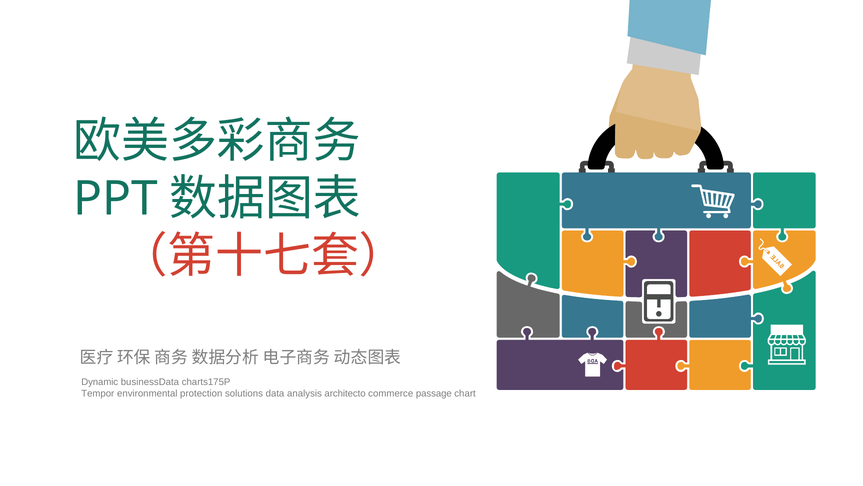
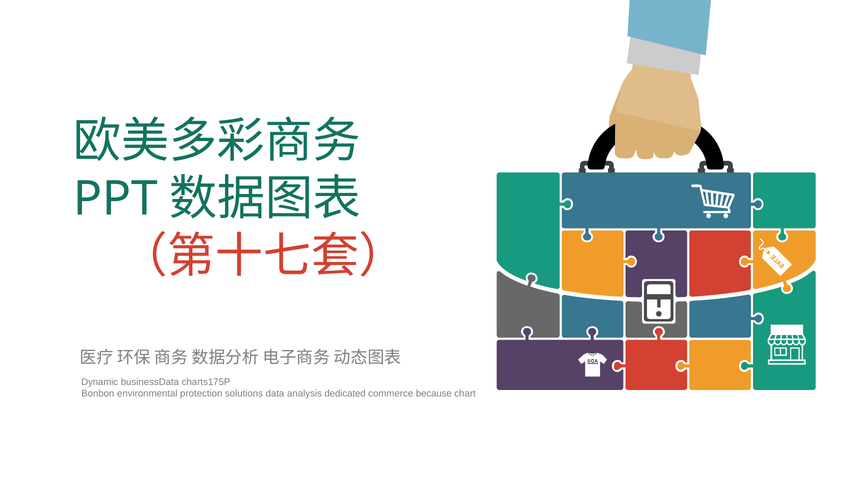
Tempor: Tempor -> Bonbon (98, 393)
architecto: architecto -> dedicated (345, 393)
passage: passage -> because (434, 393)
